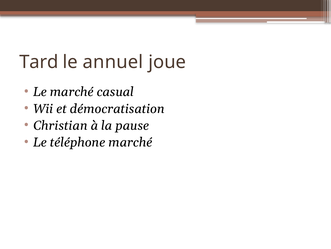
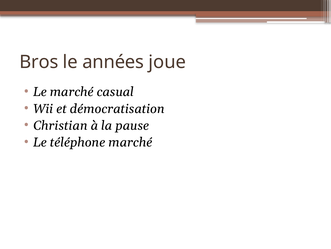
Tard: Tard -> Bros (39, 62)
annuel: annuel -> années (113, 62)
